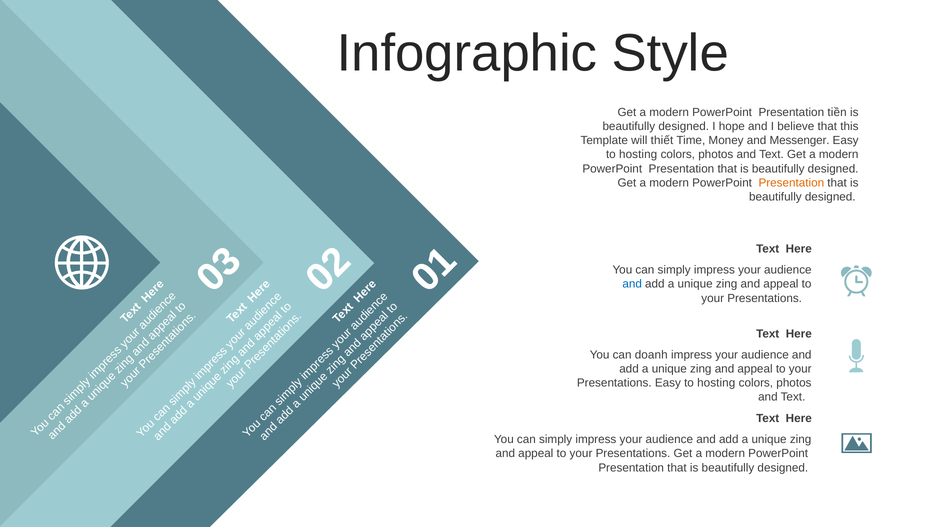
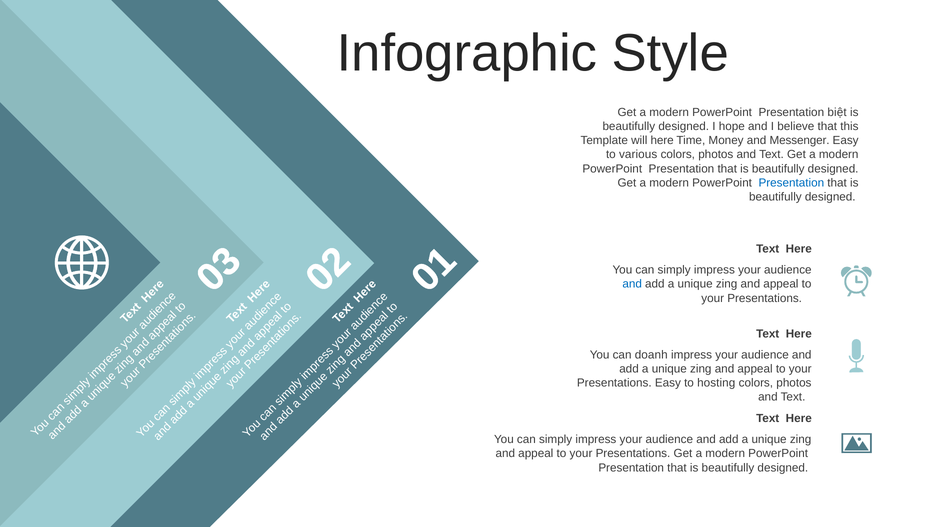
tiền: tiền -> biệt (837, 112)
will thiết: thiết -> here (662, 141)
hosting: hosting -> various (638, 155)
Presentation colour: orange -> blue (791, 183)
